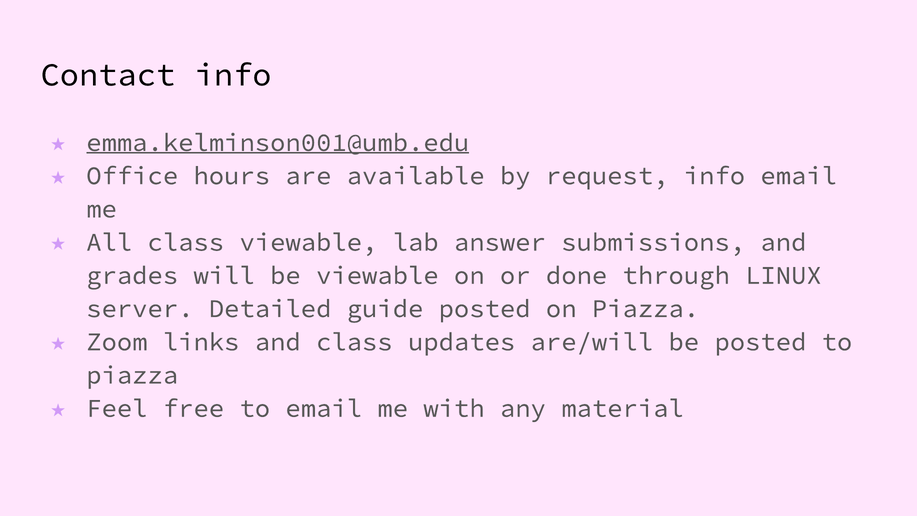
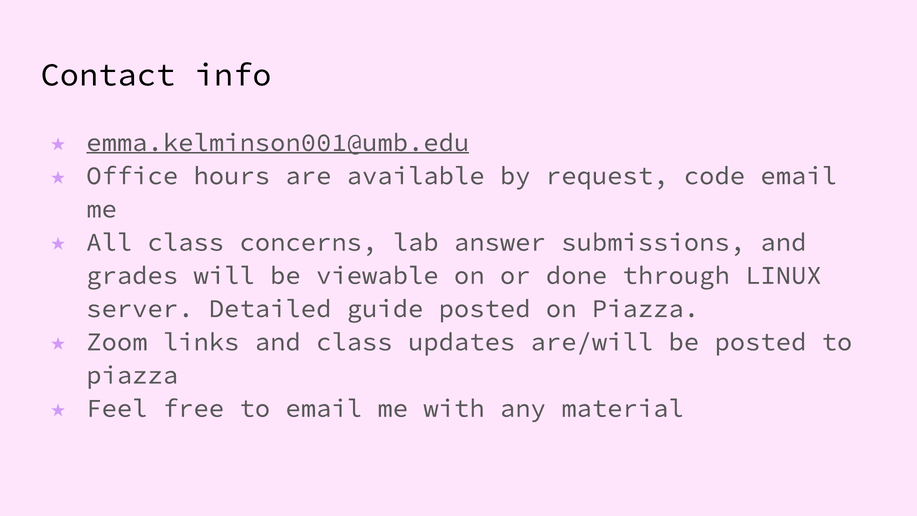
request info: info -> code (714, 176)
class viewable: viewable -> concerns (308, 242)
